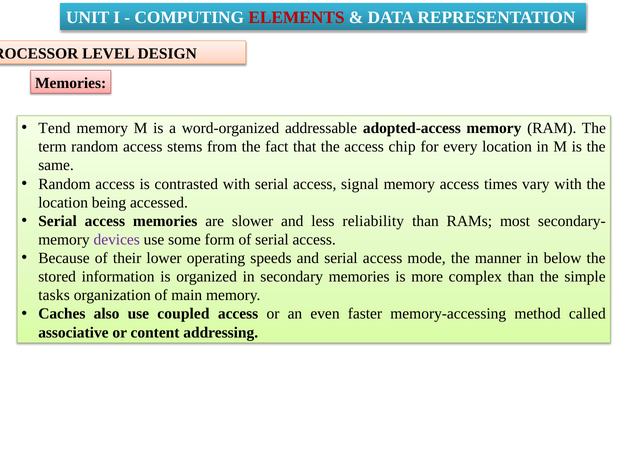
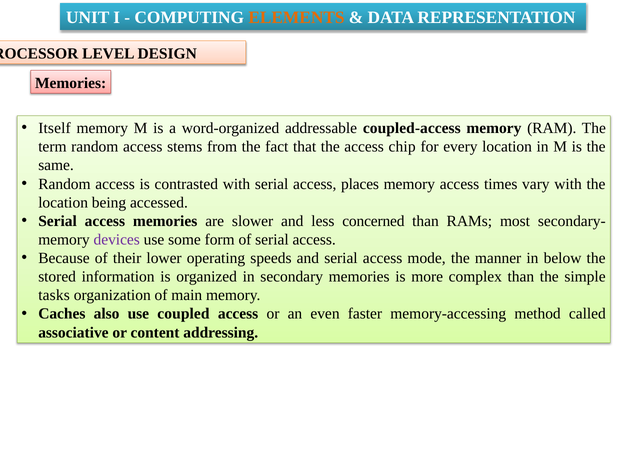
ELEMENTS colour: red -> orange (296, 18)
Tend: Tend -> Itself (54, 128)
adopted-access: adopted-access -> coupled-access (412, 128)
signal: signal -> places (360, 184)
reliability: reliability -> concerned (373, 221)
